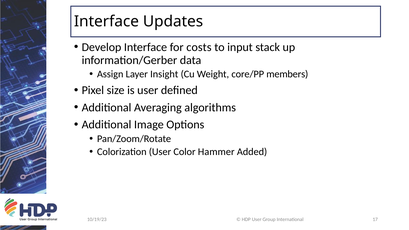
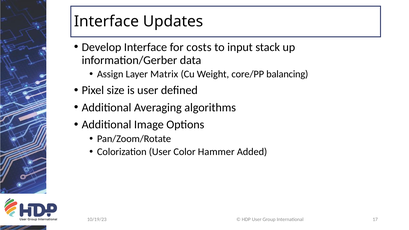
Insight: Insight -> Matrix (164, 74)
members: members -> balancing (287, 74)
